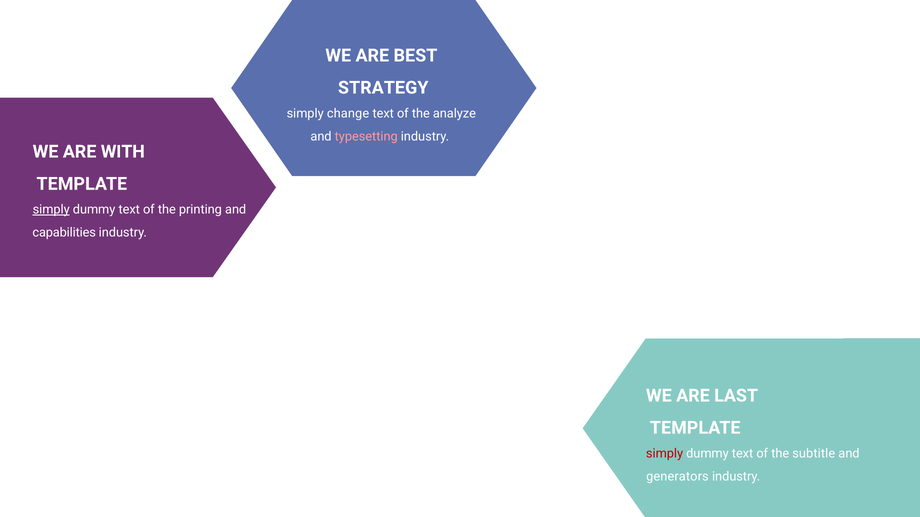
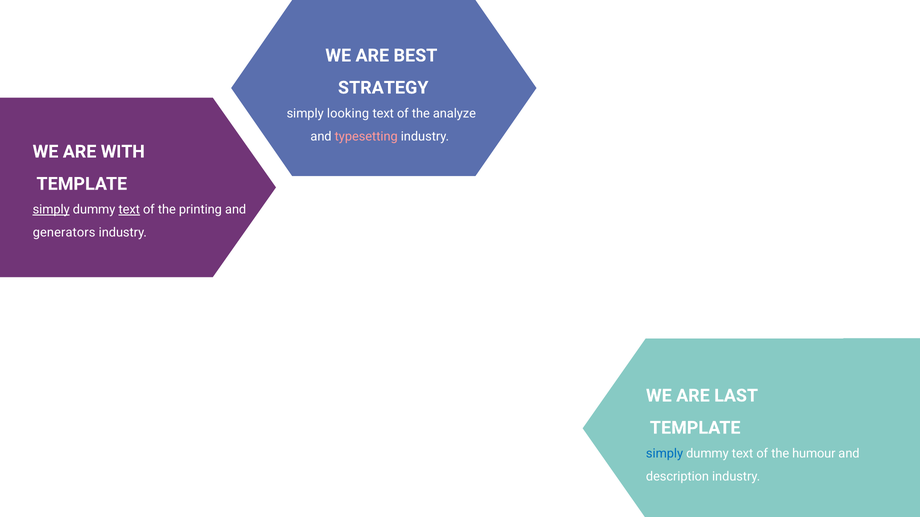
change: change -> looking (348, 114)
text underline: none -> present (129, 210)
capabilities: capabilities -> generators (64, 233)
simply colour: red -> blue (665, 454)
subtitle: subtitle -> humour (814, 454)
generators: generators -> description (678, 477)
